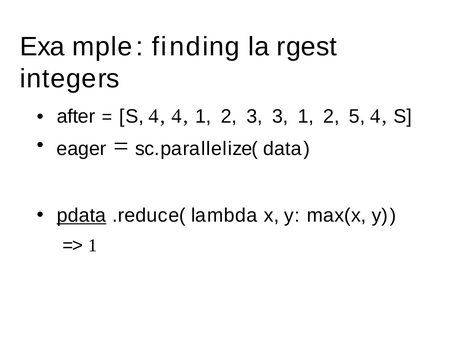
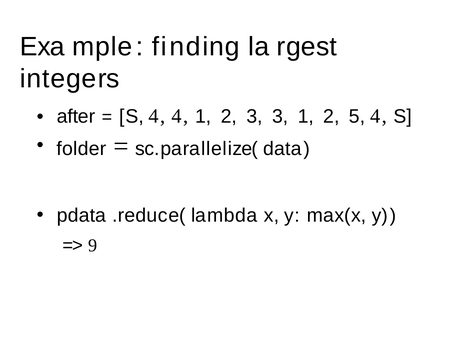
eager: eager -> folder (81, 149)
pdata underline: present -> none (81, 215)
1: 1 -> 9 (93, 246)
